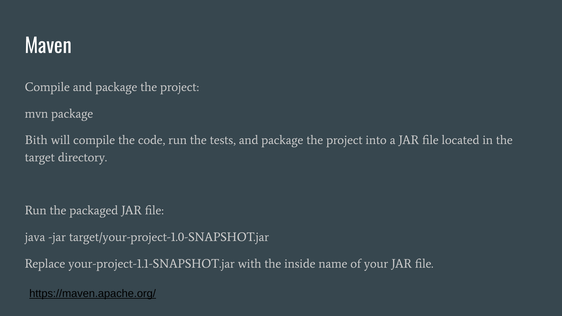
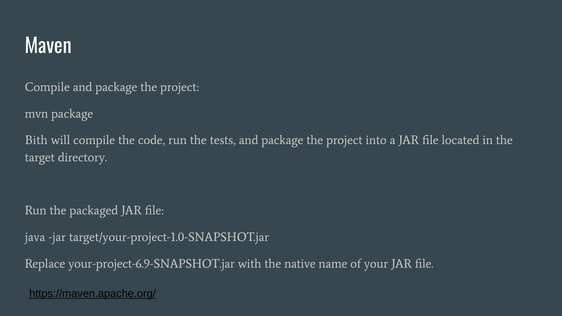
your-project-1.1-SNAPSHOT.jar: your-project-1.1-SNAPSHOT.jar -> your-project-6.9-SNAPSHOT.jar (152, 264)
inside: inside -> native (300, 264)
